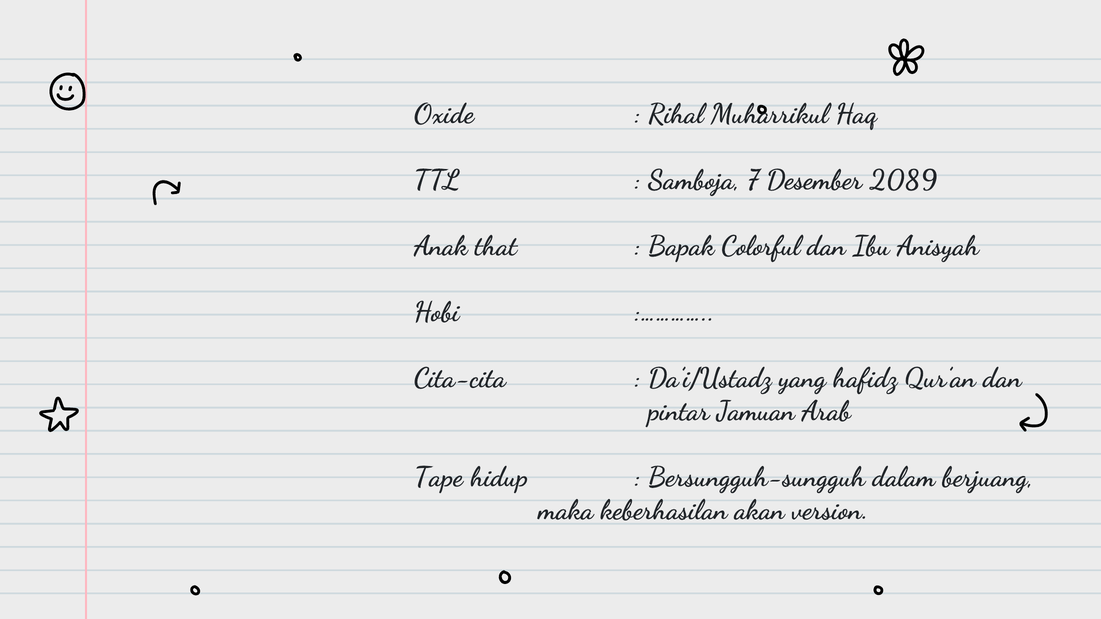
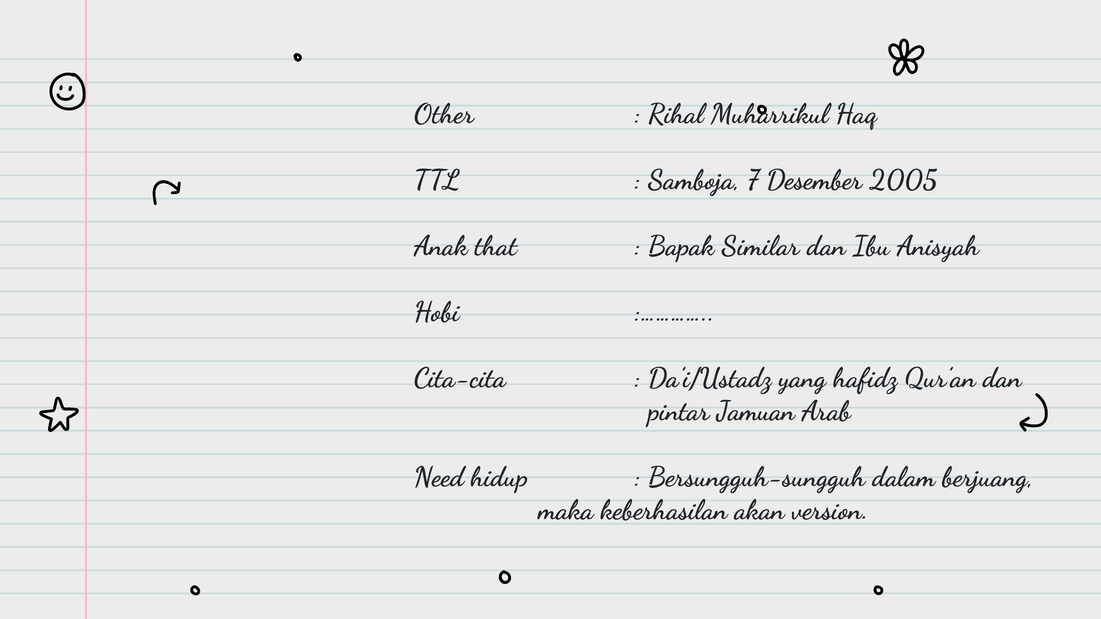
Oxide: Oxide -> Other (444, 113)
2089: 2089 -> 2005 (903, 179)
Colorful: Colorful -> Similar (760, 245)
Tape: Tape -> Need (439, 477)
